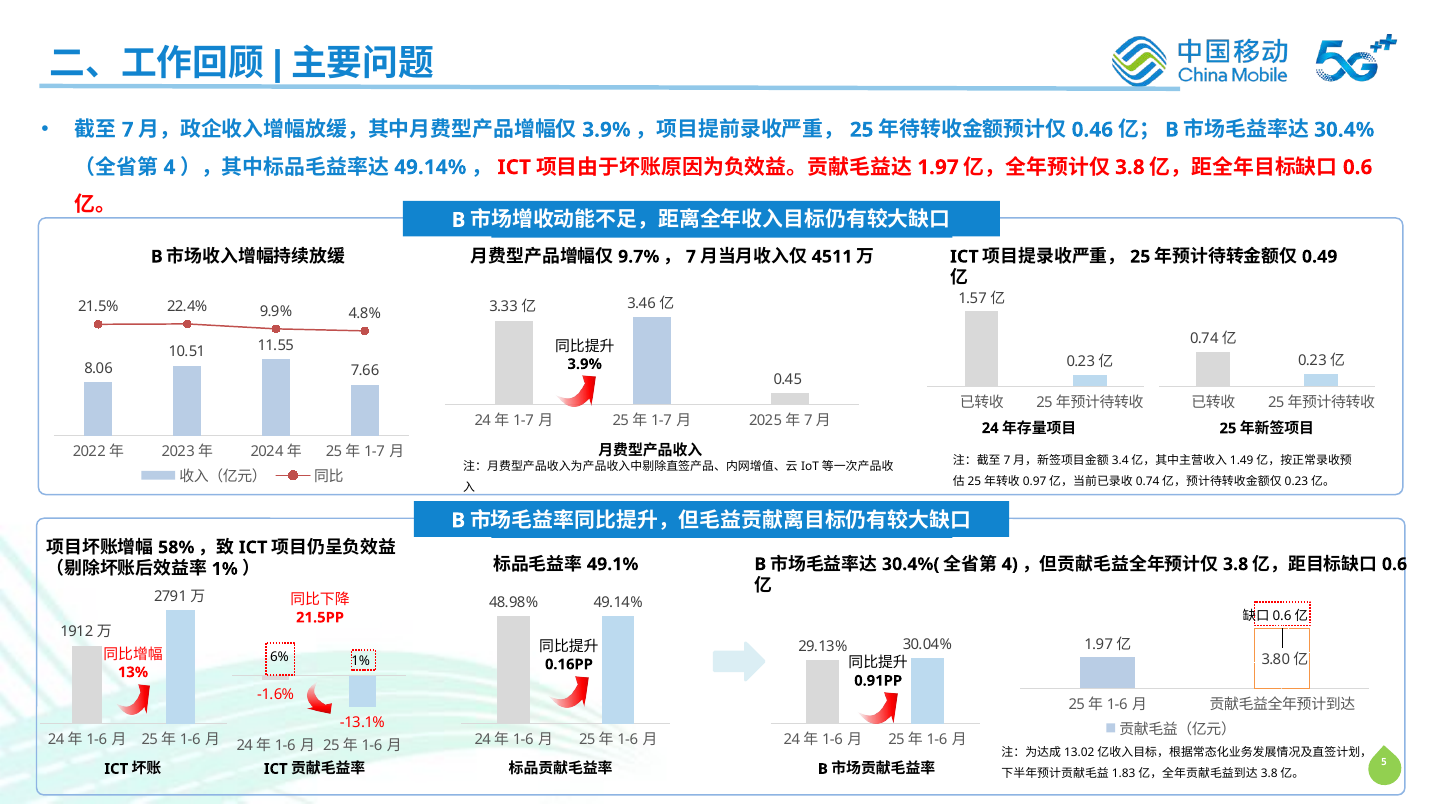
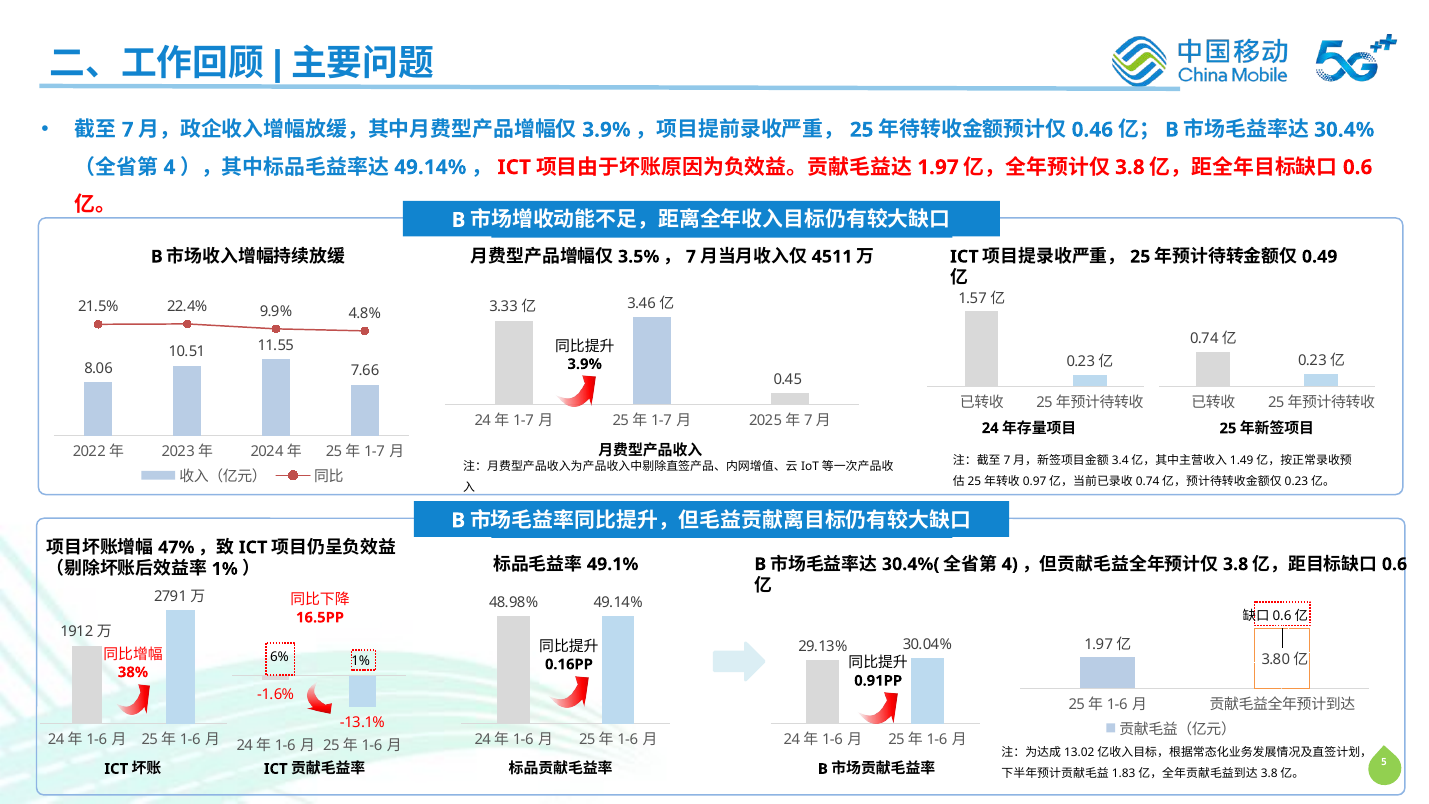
9.7%: 9.7% -> 3.5% (639, 257)
58%: 58% -> 47% (176, 547)
21.5PP: 21.5PP -> 16.5PP (320, 617)
13%: 13% -> 38% (133, 672)
